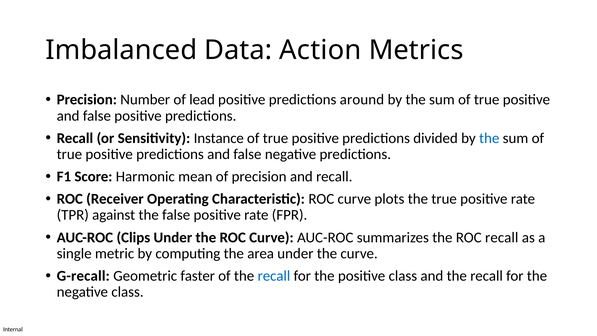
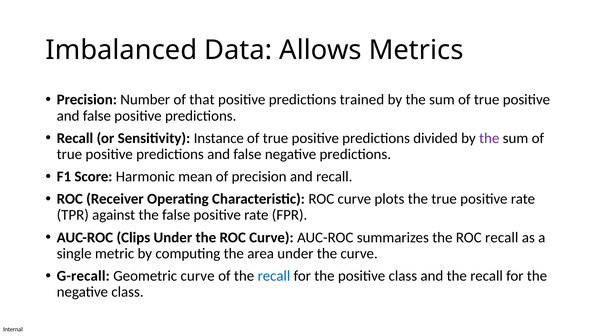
Action: Action -> Allows (321, 50)
lead: lead -> that (202, 100)
around: around -> trained (362, 100)
the colour: blue -> purple (489, 138)
Geometric faster: faster -> curve (198, 276)
